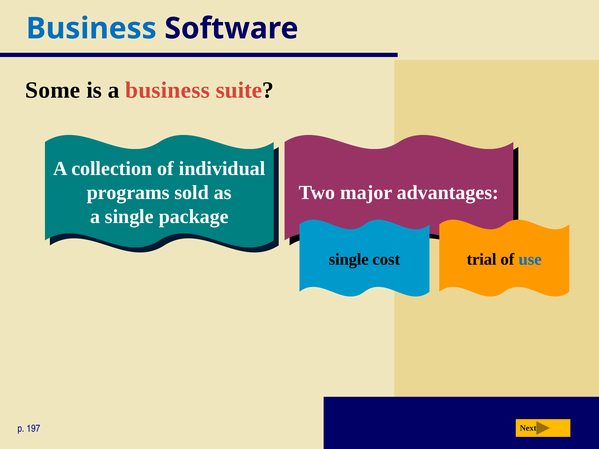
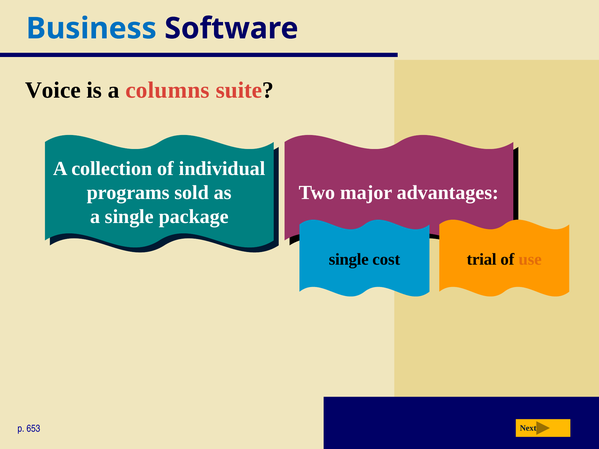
Some: Some -> Voice (53, 90)
a business: business -> columns (168, 90)
use colour: blue -> orange (530, 259)
197: 197 -> 653 (33, 429)
